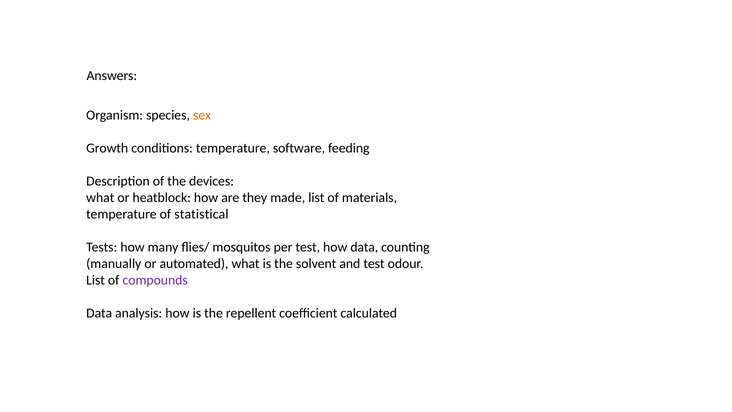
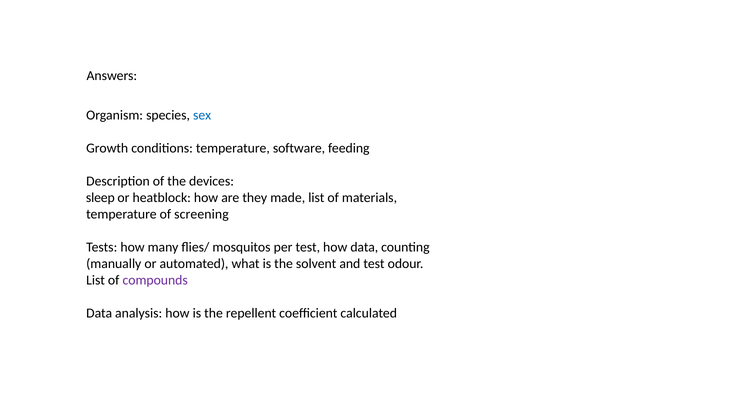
sex colour: orange -> blue (202, 115)
what: what -> sleep (100, 198)
statistical: statistical -> screening (201, 214)
